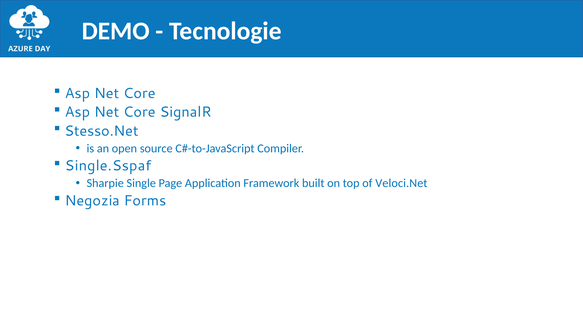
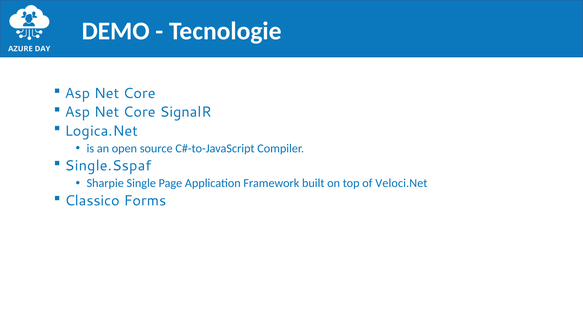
Stesso.Net: Stesso.Net -> Logica.Net (101, 131)
Negozia: Negozia -> Classico (92, 201)
